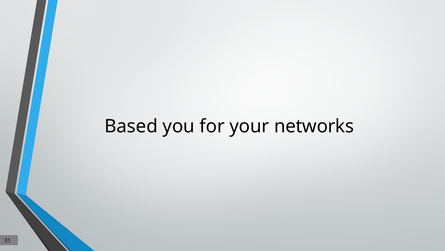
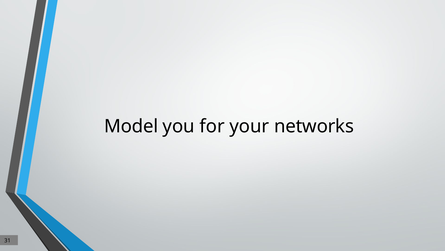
Based: Based -> Model (131, 126)
